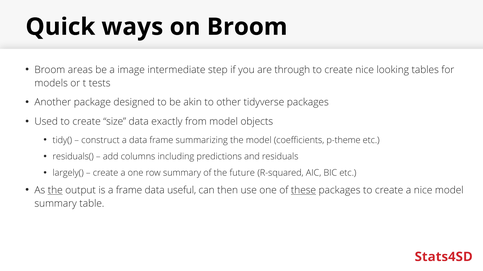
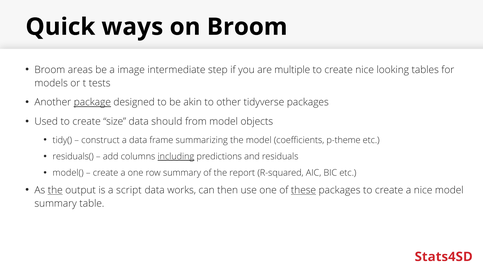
through: through -> multiple (292, 70)
package underline: none -> present (92, 103)
exactly: exactly -> should (167, 122)
including underline: none -> present (176, 157)
largely(: largely( -> model( (68, 173)
future: future -> report (242, 173)
a frame: frame -> script (129, 191)
useful: useful -> works (182, 191)
